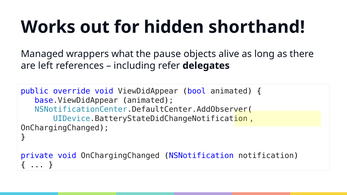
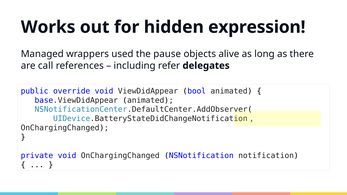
shorthand: shorthand -> expression (257, 27)
what: what -> used (122, 54)
left: left -> call (46, 66)
